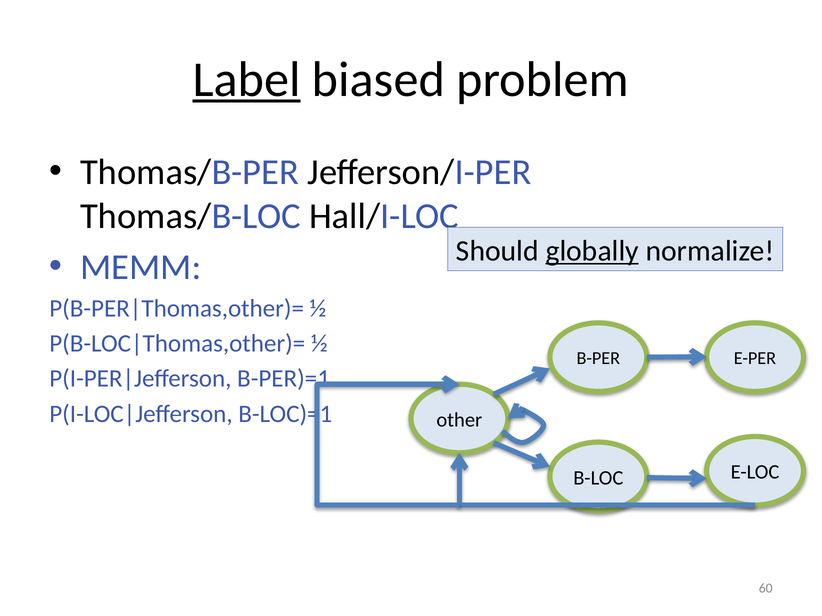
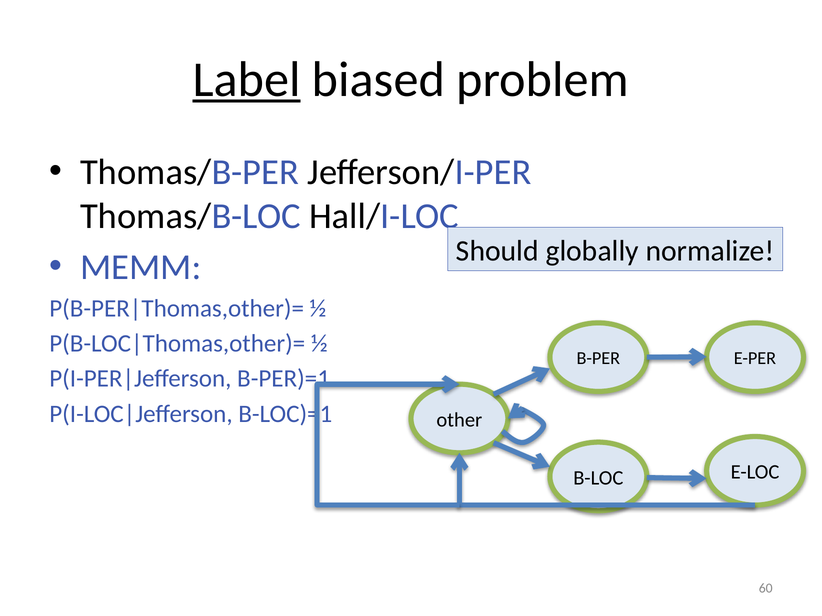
globally underline: present -> none (592, 251)
